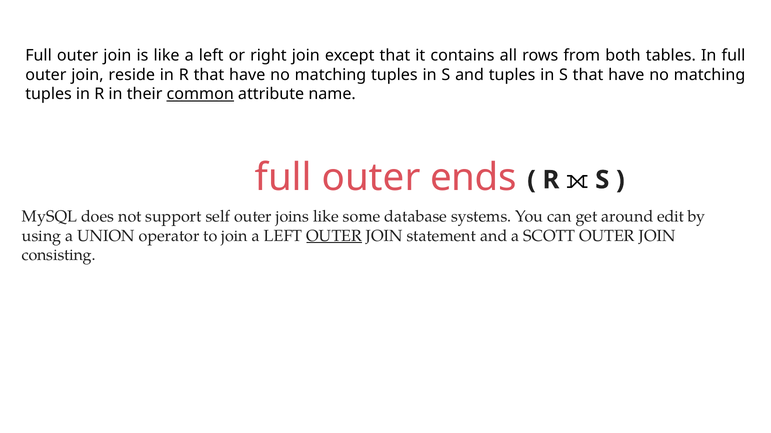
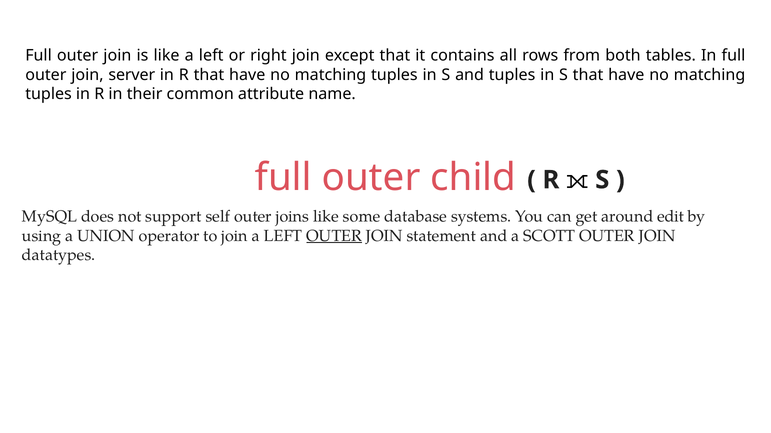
reside: reside -> server (132, 75)
common underline: present -> none (200, 94)
ends: ends -> child (473, 178)
consisting: consisting -> datatypes (59, 255)
